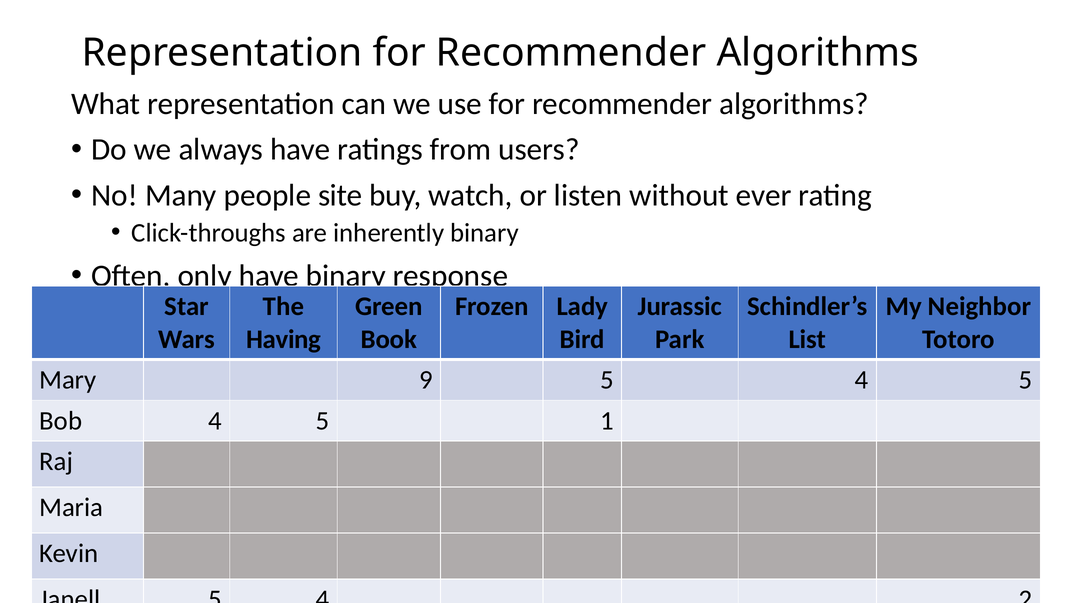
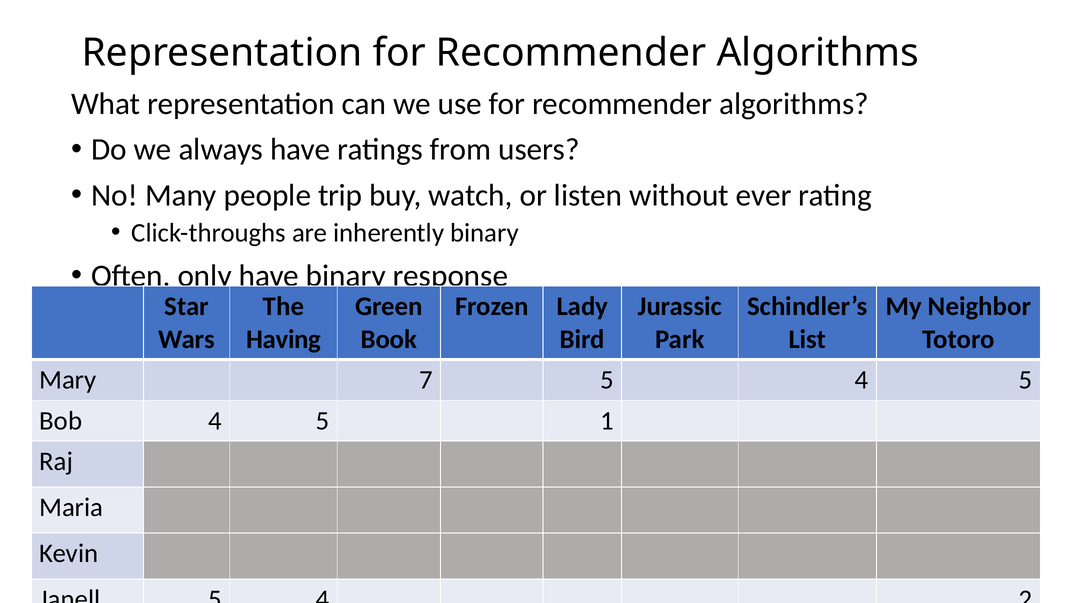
site: site -> trip (340, 195)
9: 9 -> 7 (426, 380)
